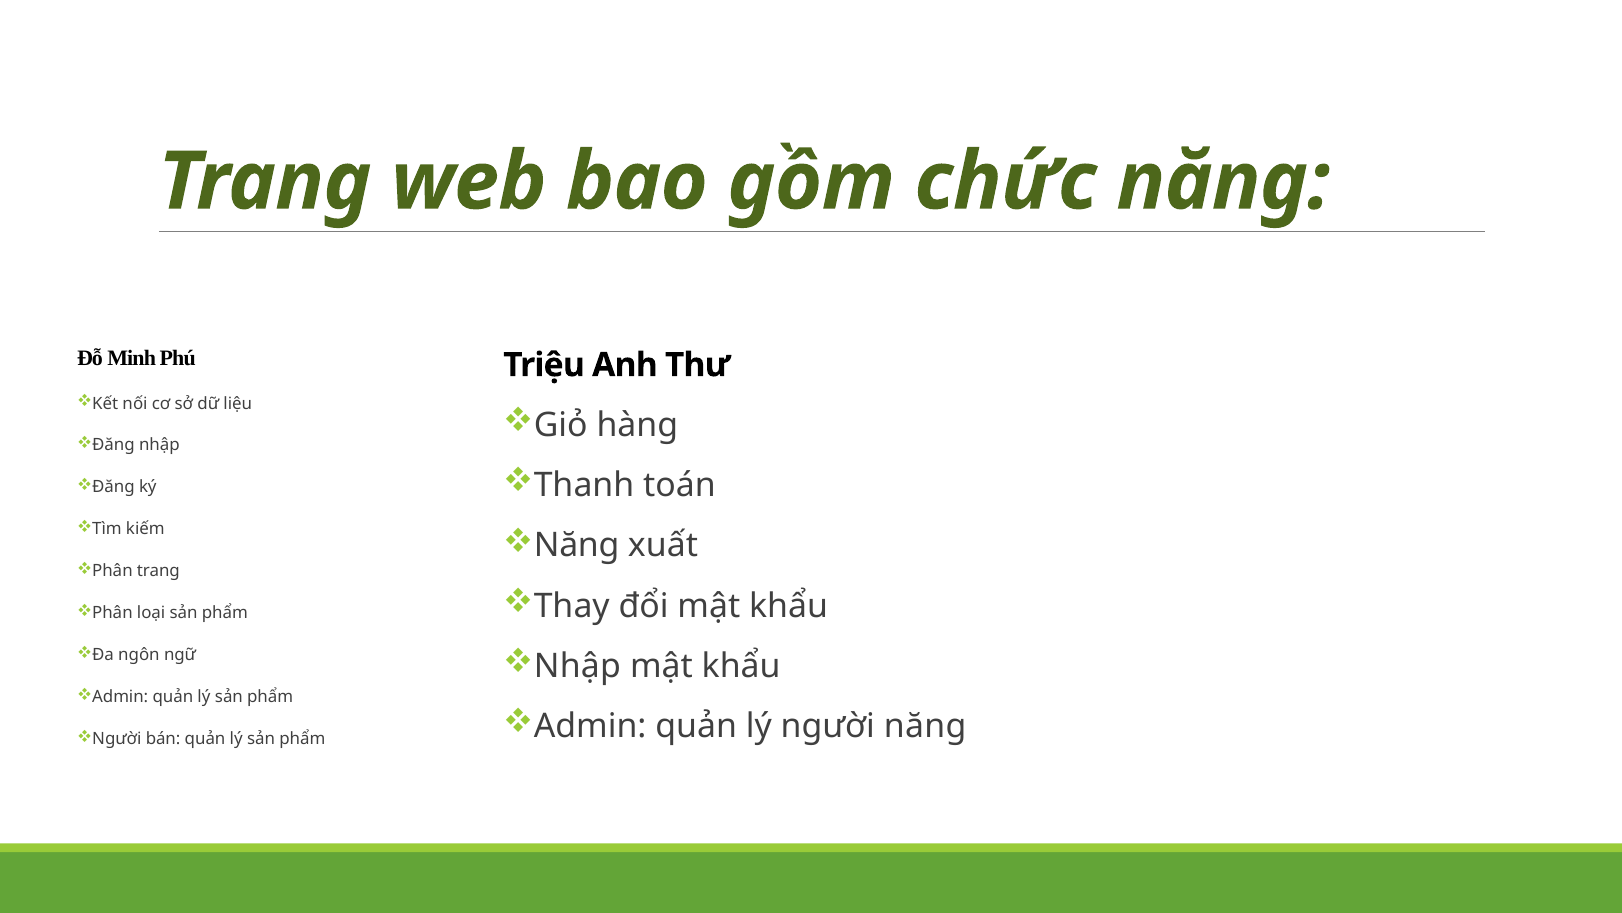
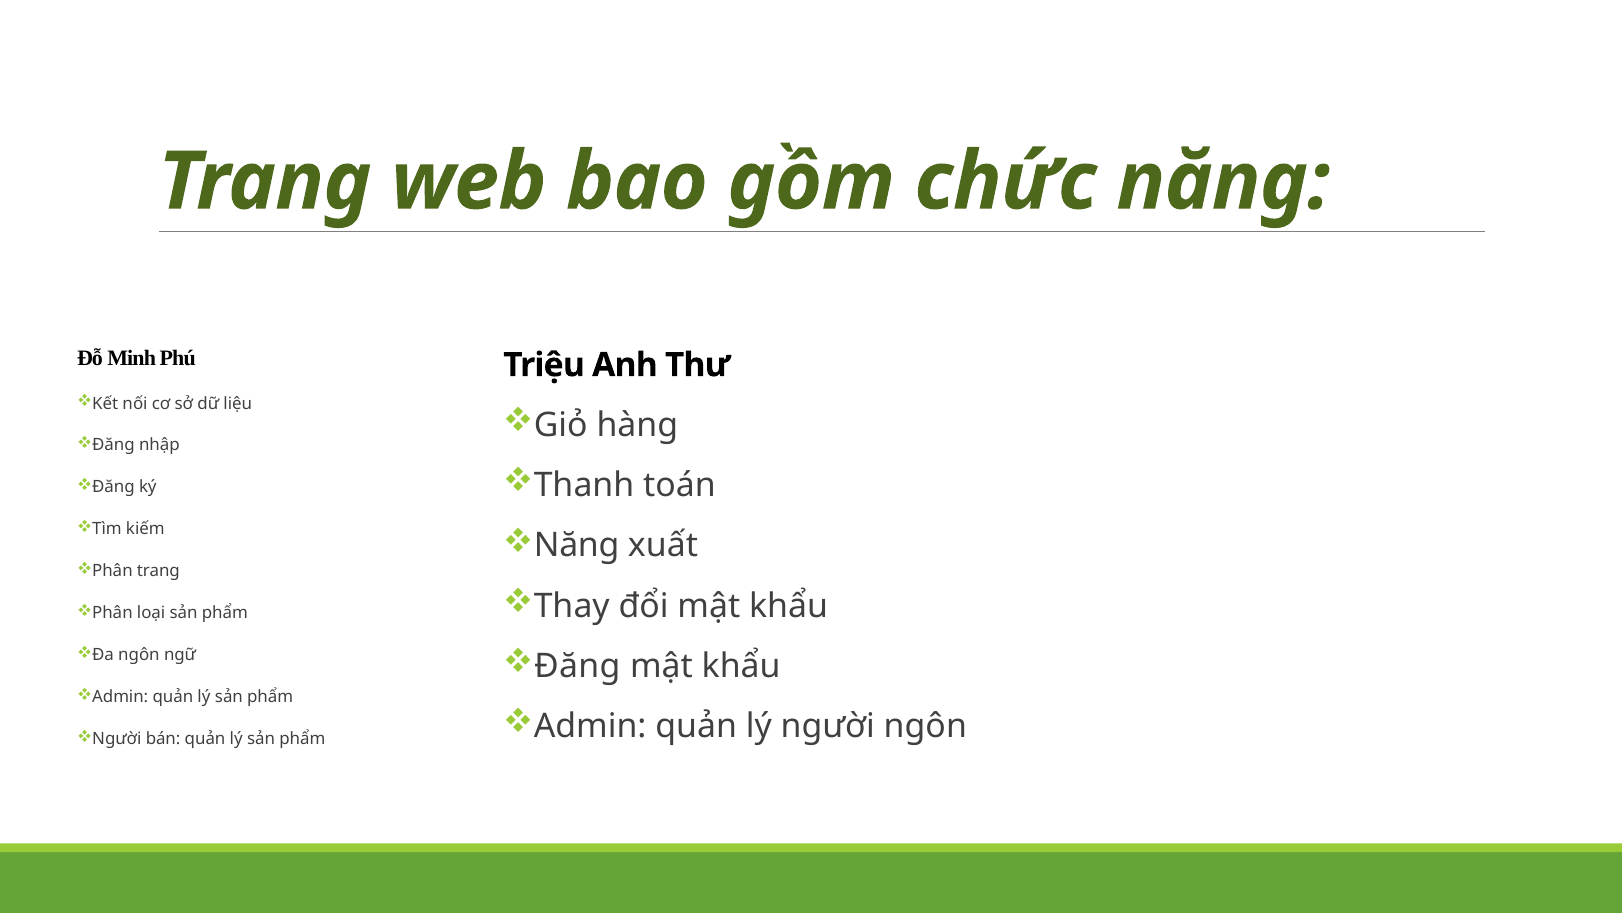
Nhập: Nhập -> Đăng (577, 666)
người năng: năng -> ngôn (925, 726)
